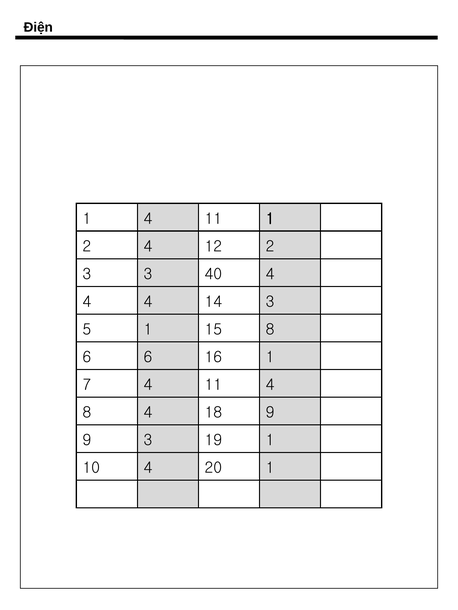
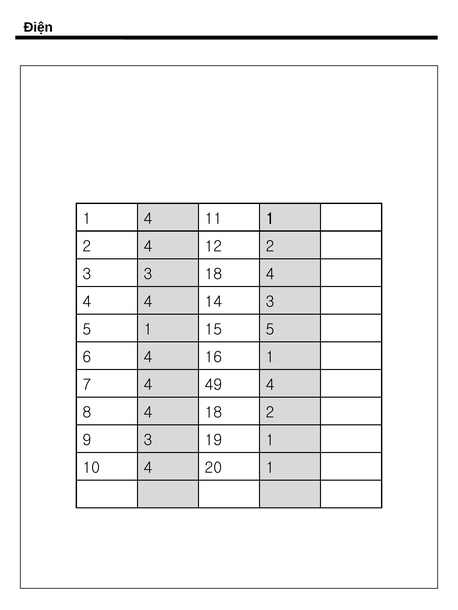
3 40: 40 -> 18 (213, 274)
15 8: 8 -> 5 (270, 330)
6 6: 6 -> 4 (148, 357)
7 4 11: 11 -> 49 (213, 385)
18 9: 9 -> 2 (270, 413)
